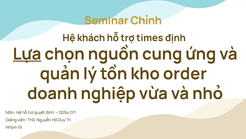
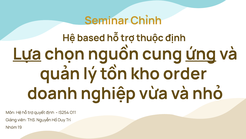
khách: khách -> based (91, 38)
times: times -> thuộc (150, 38)
ứng underline: none -> present (201, 54)
